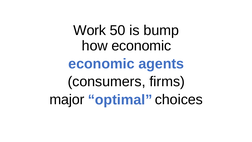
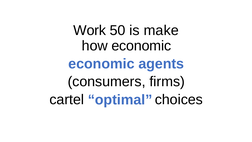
bump: bump -> make (161, 30)
major: major -> cartel (67, 99)
